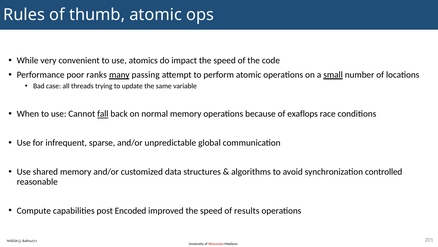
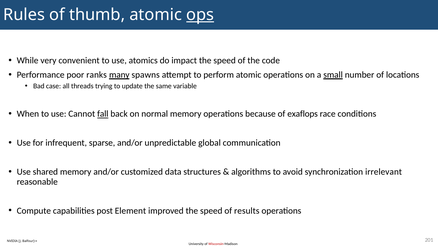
ops underline: none -> present (200, 15)
passing: passing -> spawns (146, 75)
controlled: controlled -> irrelevant (384, 171)
Encoded: Encoded -> Element (130, 210)
